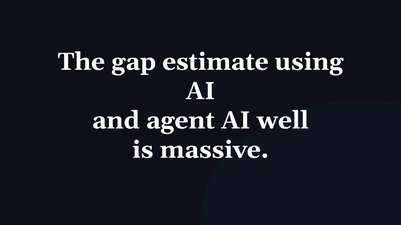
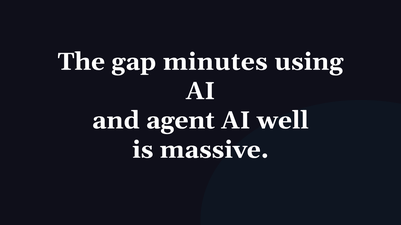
estimate: estimate -> minutes (215, 62)
